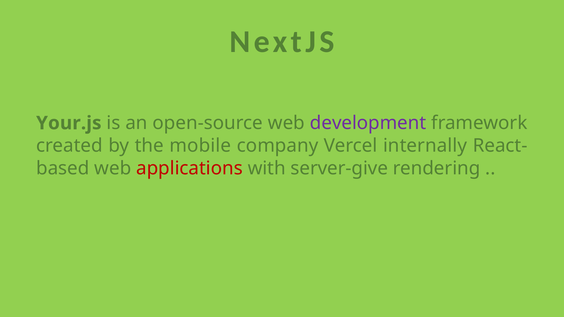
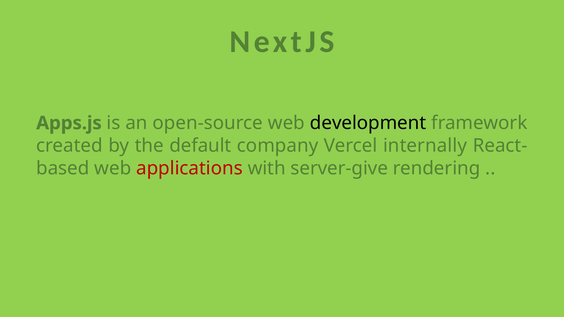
Your.js: Your.js -> Apps.js (69, 123)
development colour: purple -> black (368, 123)
mobile: mobile -> default (200, 146)
